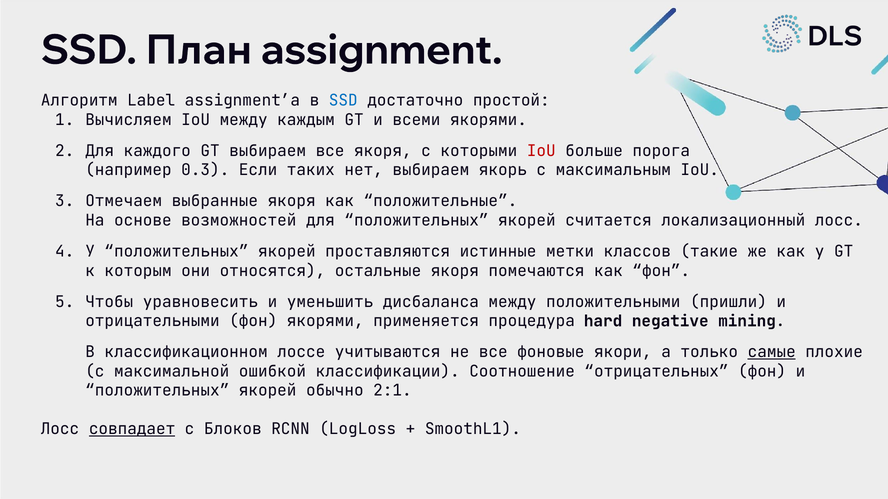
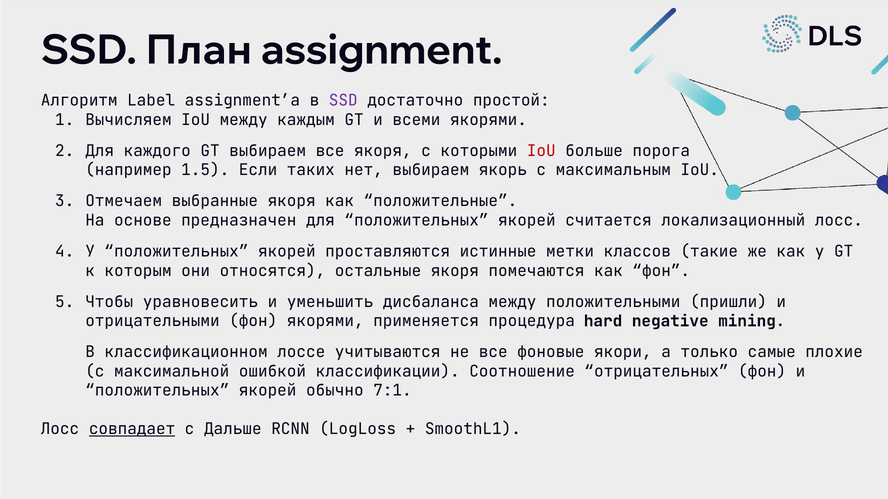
SSD colour: blue -> purple (343, 101)
0.3: 0.3 -> 1.5 (205, 170)
возможностей: возможностей -> предназначен (239, 221)
самые underline: present -> none (772, 352)
2:1: 2:1 -> 7:1 (392, 391)
Блоков: Блоков -> Дальше (233, 429)
